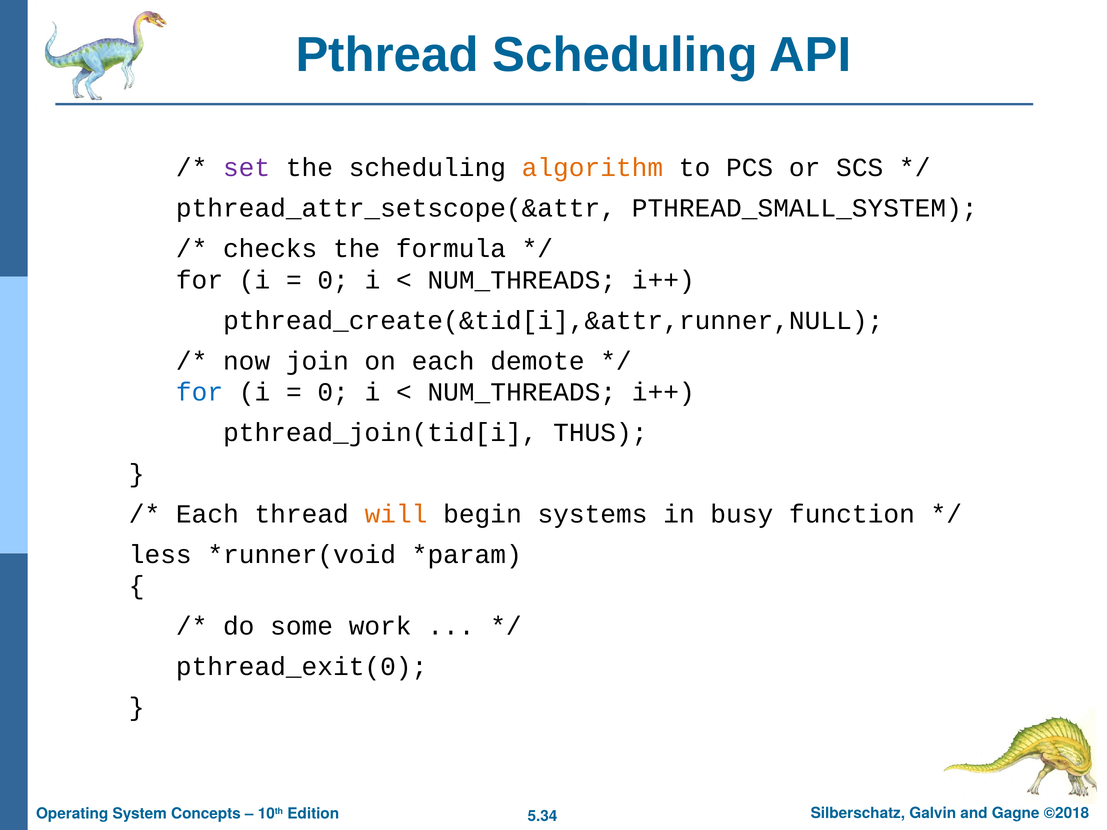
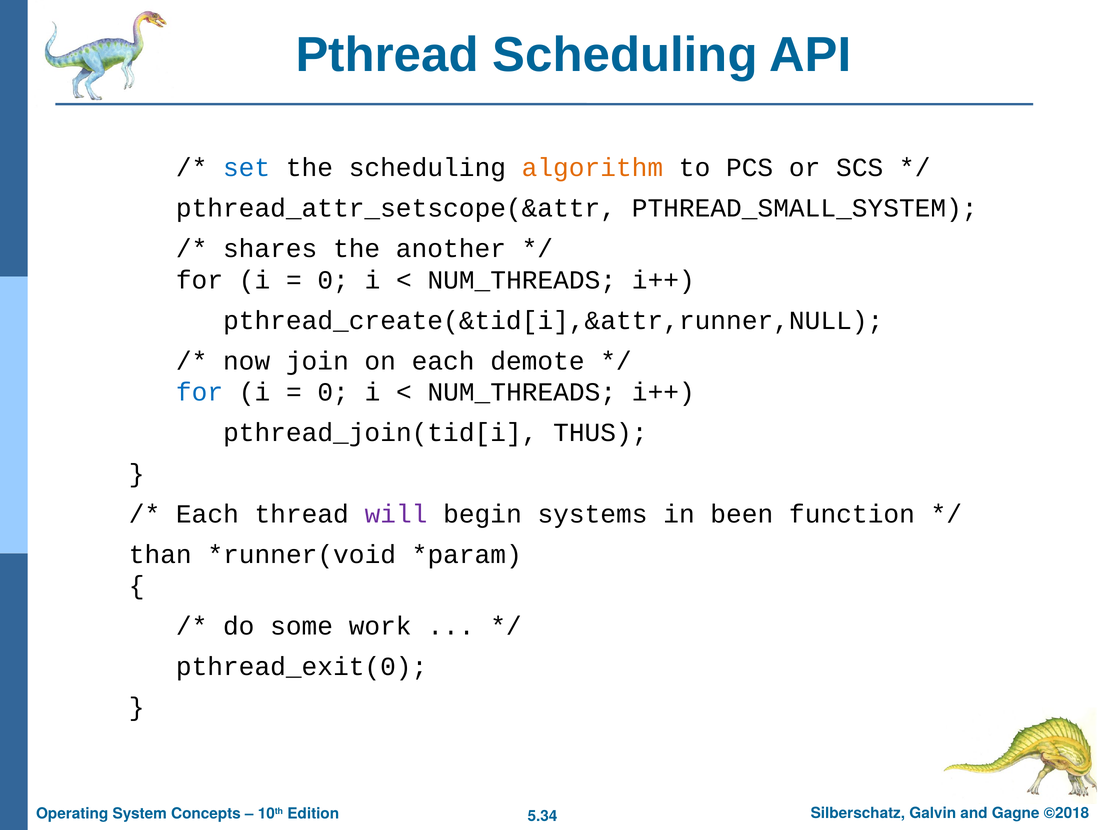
set colour: purple -> blue (247, 168)
checks: checks -> shares (270, 249)
formula: formula -> another (451, 249)
will colour: orange -> purple (396, 514)
busy: busy -> been (742, 514)
less: less -> than (160, 555)
